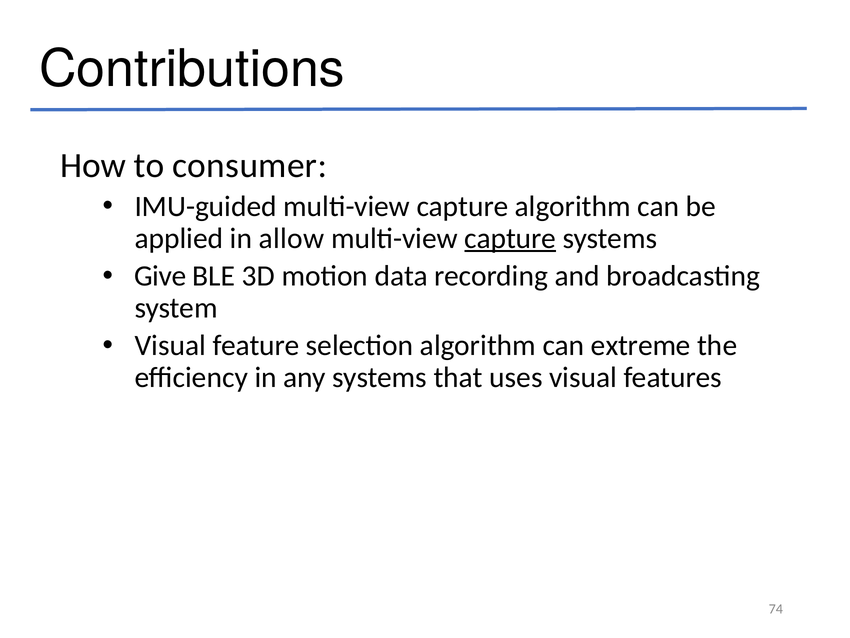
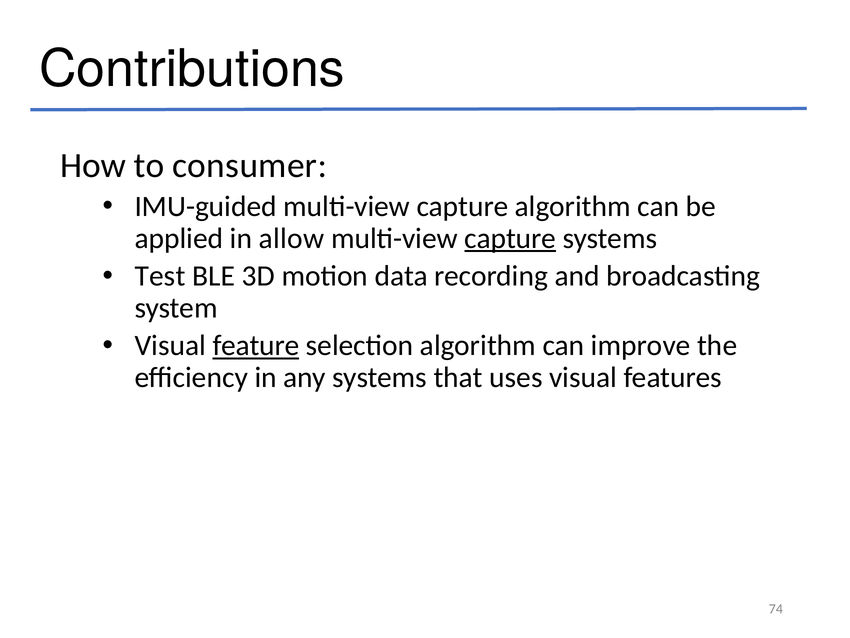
Give: Give -> Test (160, 276)
feature underline: none -> present (256, 345)
extreme: extreme -> improve (641, 345)
